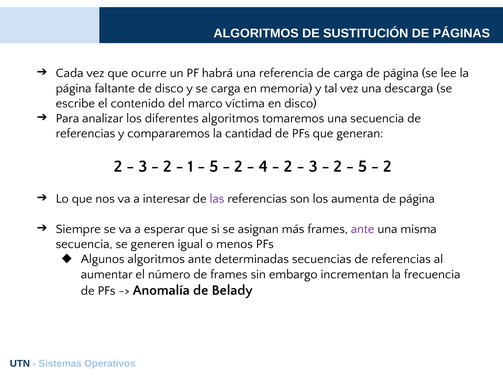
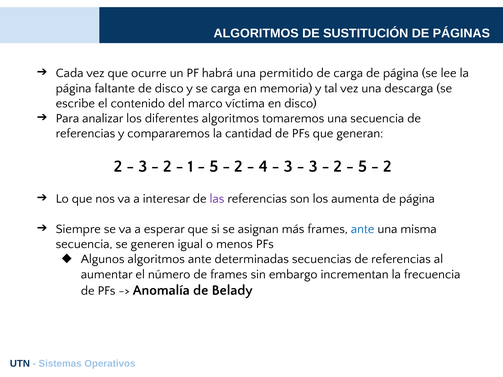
referencia: referencia -> permitido (286, 73)
2: 2 -> 3 (288, 167)
ante colour: purple -> blue (363, 229)
